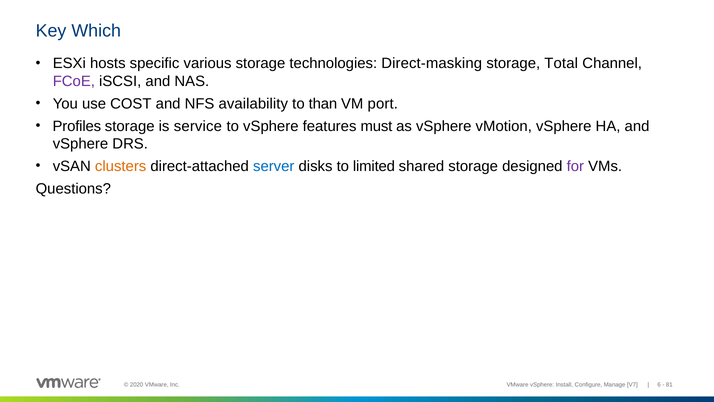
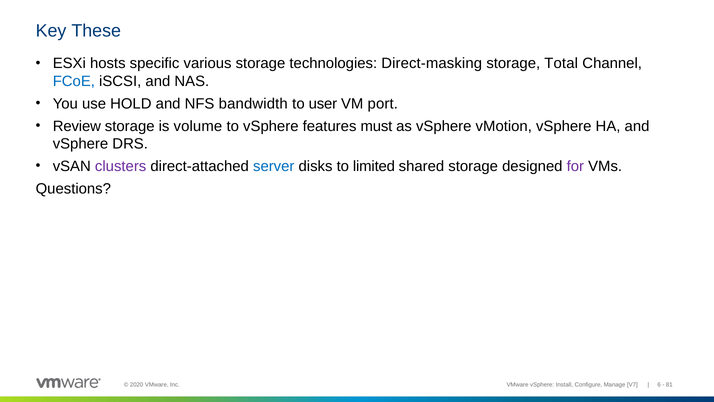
Which: Which -> These (96, 31)
FCoE colour: purple -> blue (74, 81)
COST: COST -> HOLD (131, 104)
availability: availability -> bandwidth (253, 104)
than: than -> user (323, 104)
Profiles: Profiles -> Review (77, 126)
service: service -> volume (198, 126)
clusters colour: orange -> purple (121, 166)
